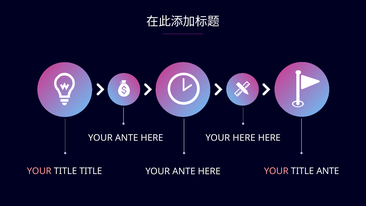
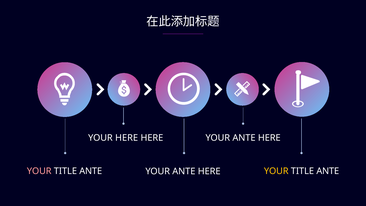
ANTE: ANTE -> HERE (127, 138)
HERE: HERE -> ANTE (244, 138)
TITLE: TITLE -> ANTE (91, 171)
YOUR colour: pink -> yellow (276, 171)
